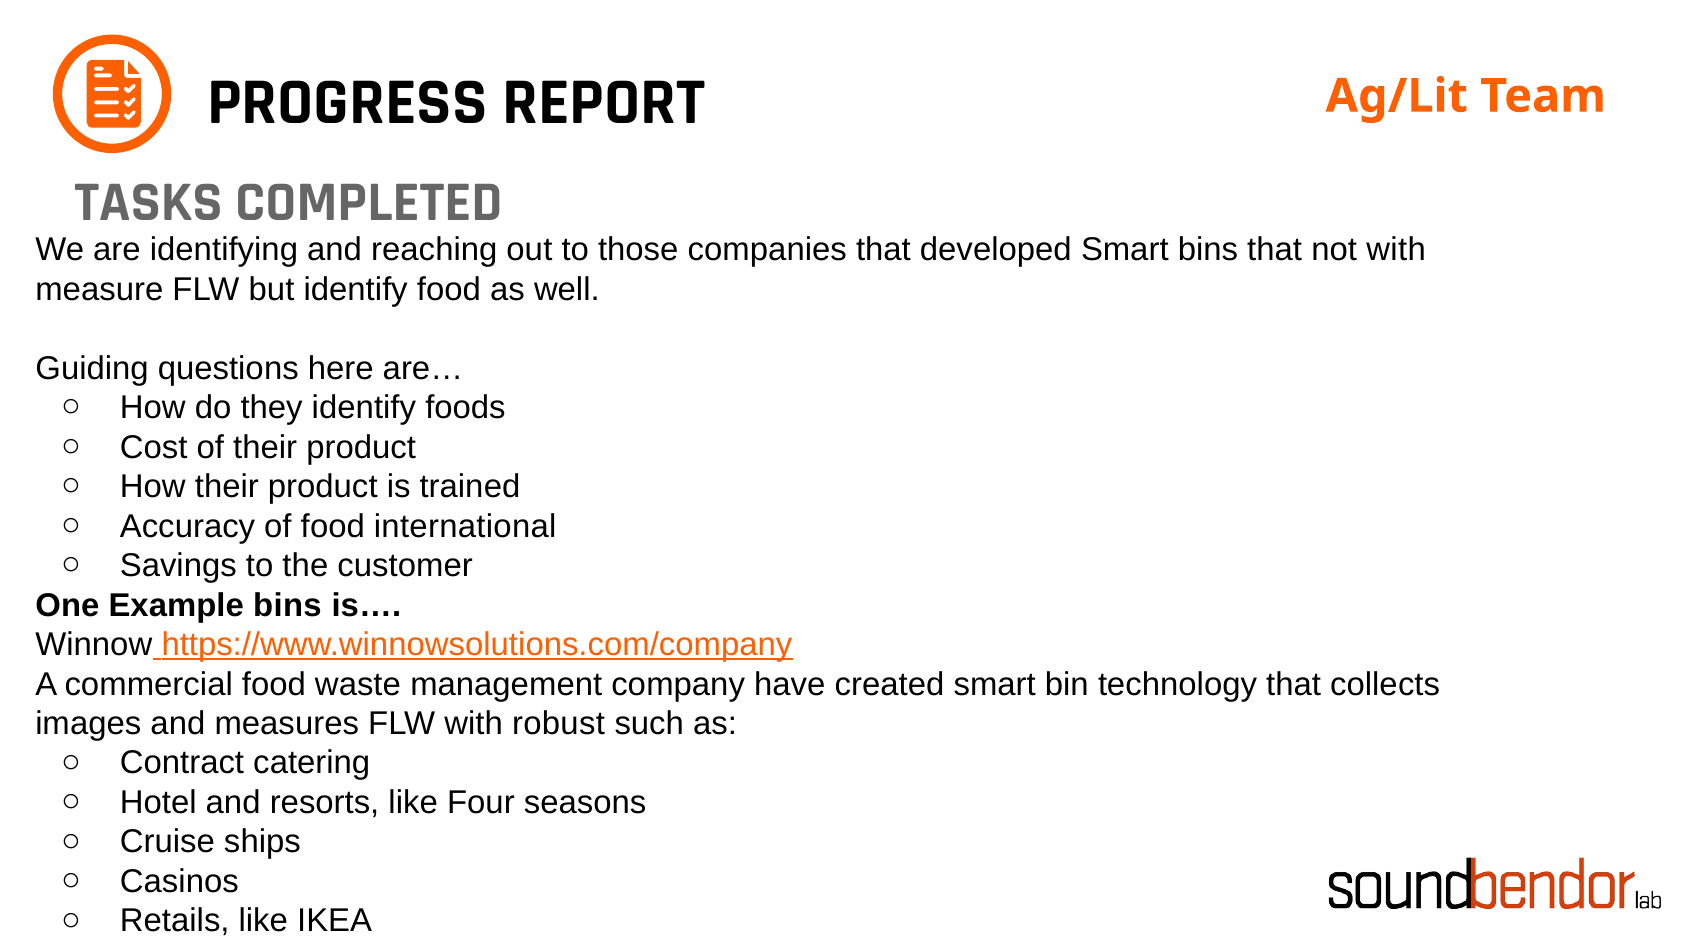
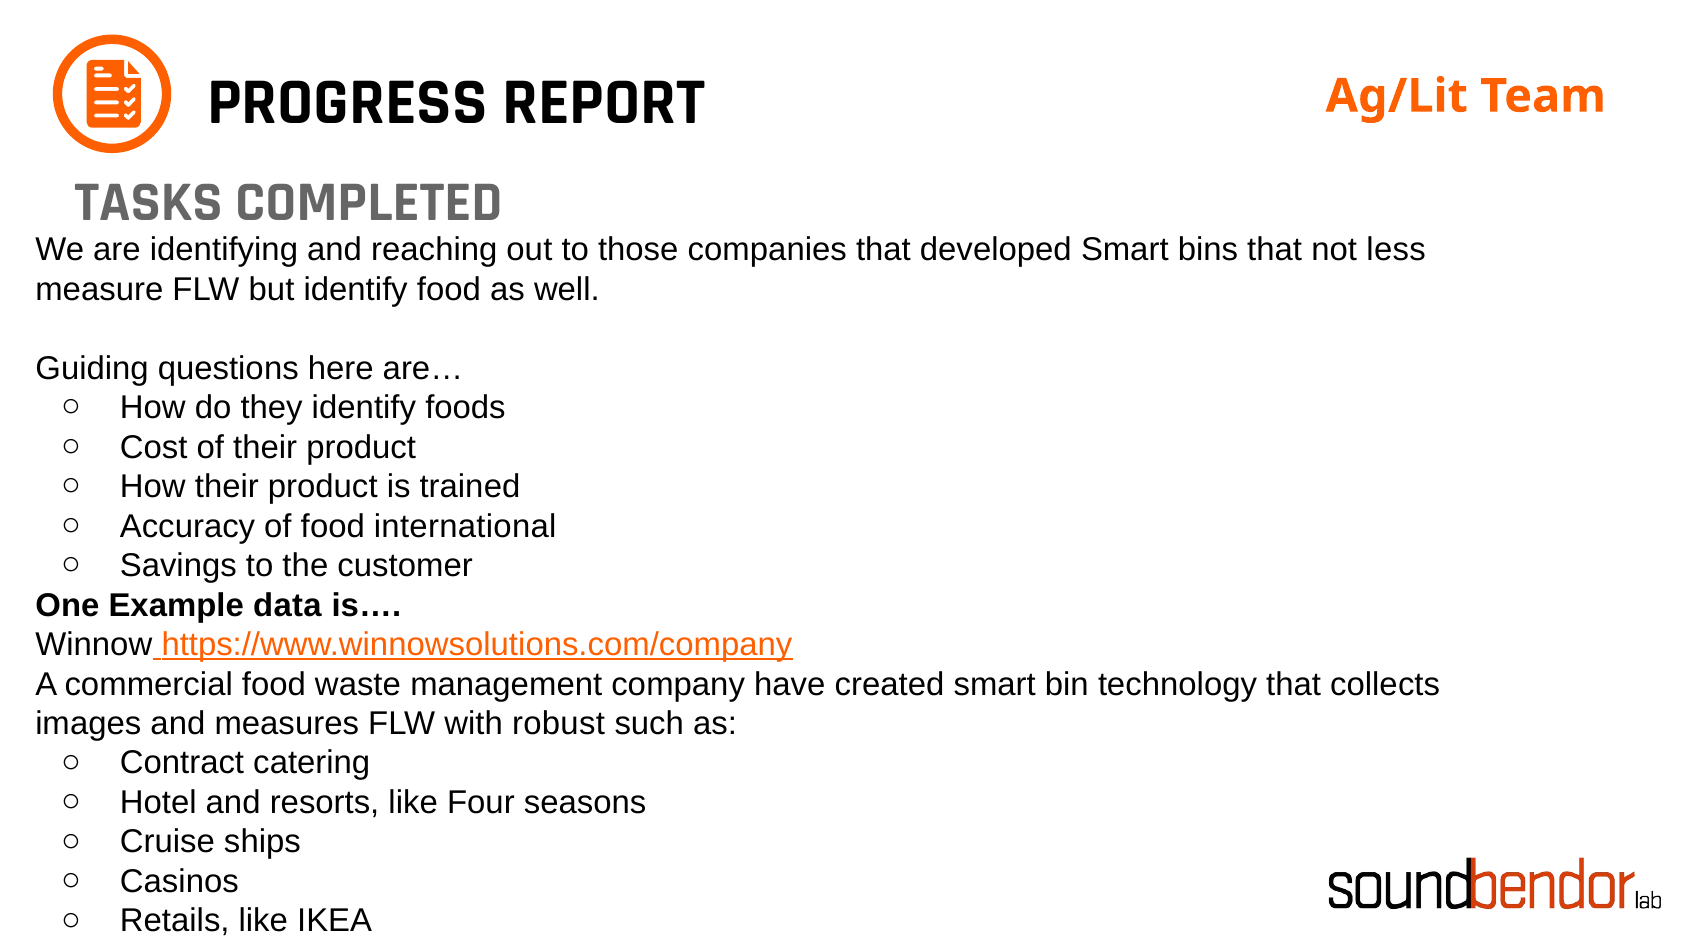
not with: with -> less (1396, 250)
Example bins: bins -> data (287, 605)
